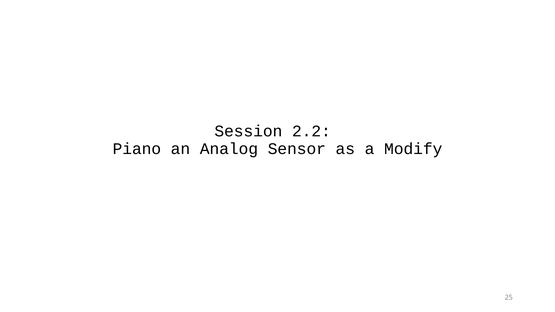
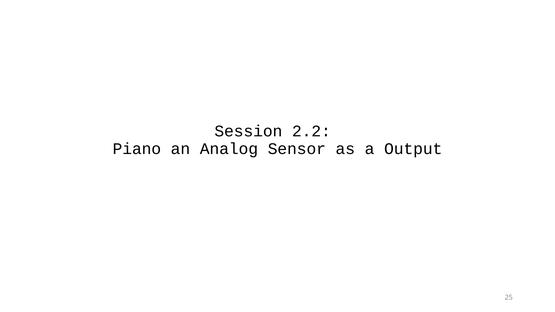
Modify: Modify -> Output (413, 149)
